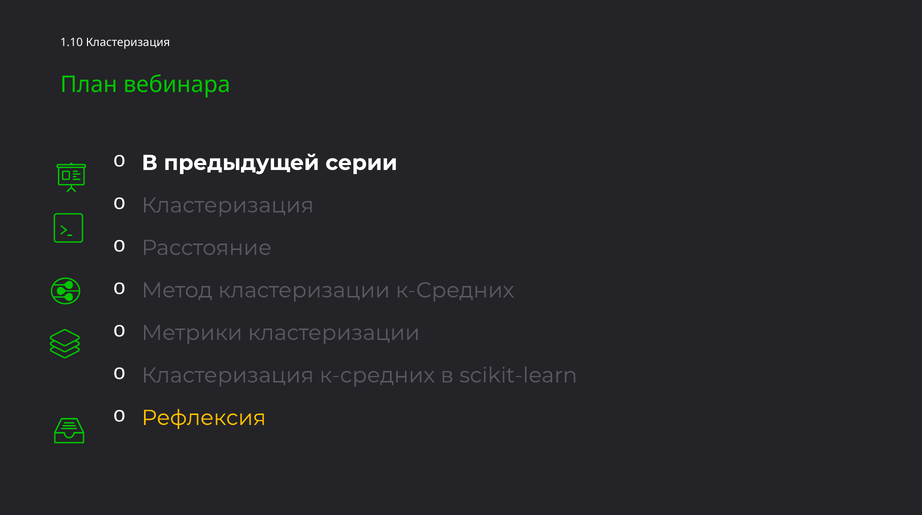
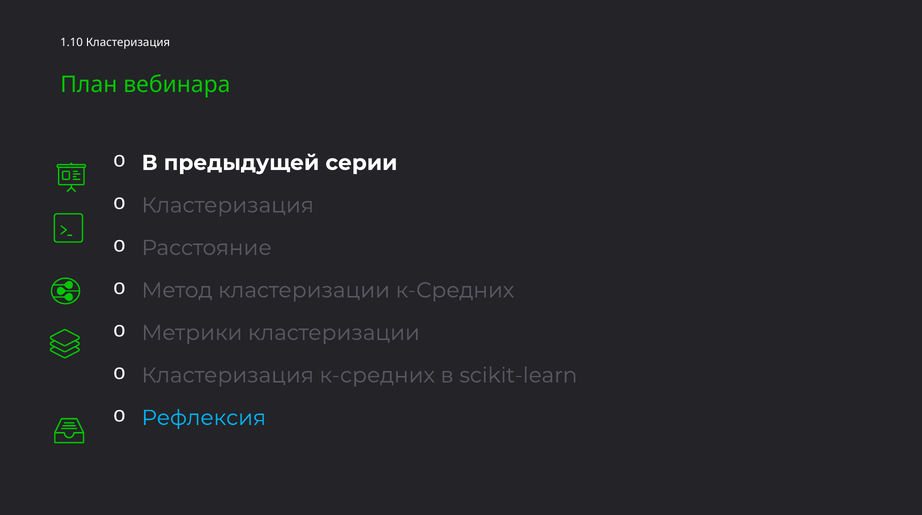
Рефлексия colour: yellow -> light blue (204, 418)
